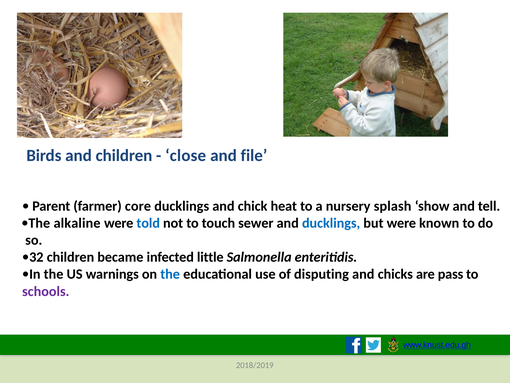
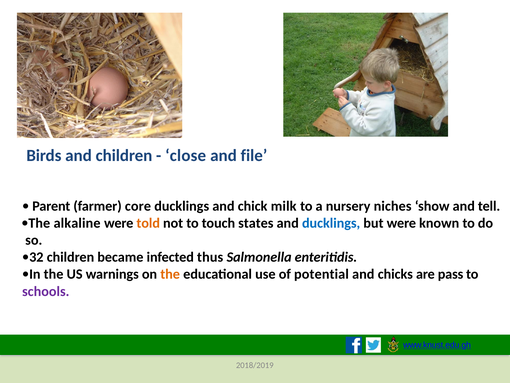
heat: heat -> milk (284, 206)
splash: splash -> niches (393, 206)
told colour: blue -> orange (148, 223)
sewer: sewer -> states (256, 223)
little: little -> thus (210, 257)
the colour: blue -> orange (170, 274)
disputing: disputing -> potential (321, 274)
